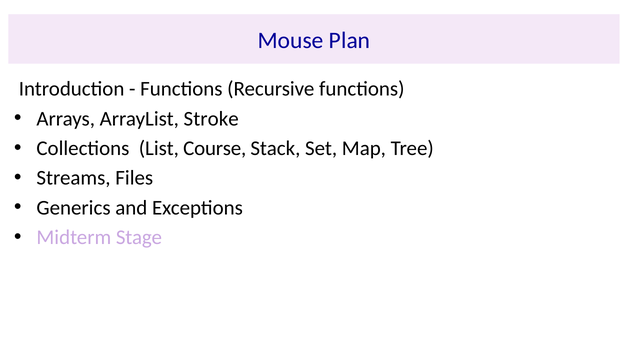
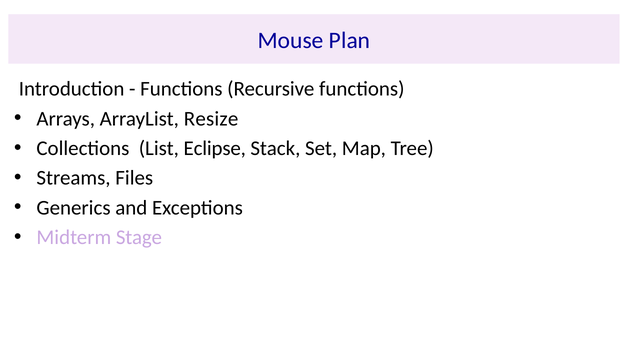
Stroke: Stroke -> Resize (211, 119)
Course: Course -> Eclipse (215, 148)
